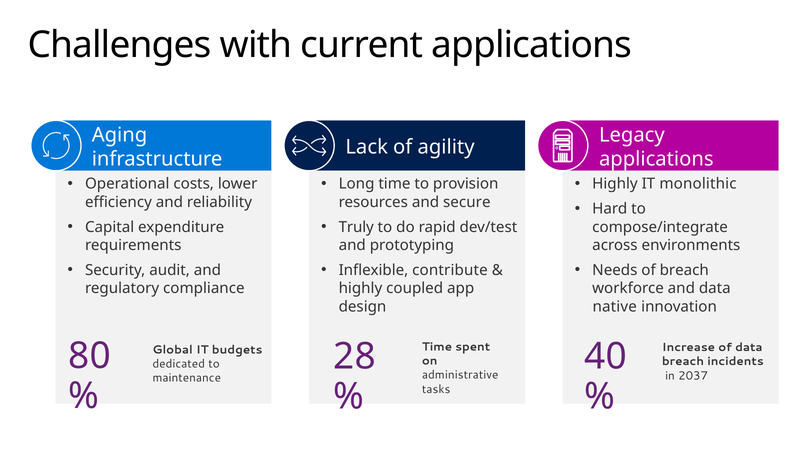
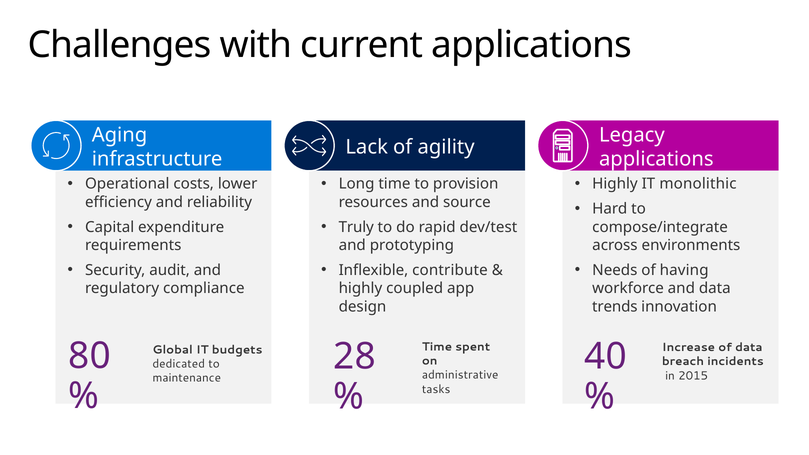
secure: secure -> source (467, 202)
of breach: breach -> having (684, 270)
native: native -> trends (615, 307)
2037: 2037 -> 2015 (693, 376)
